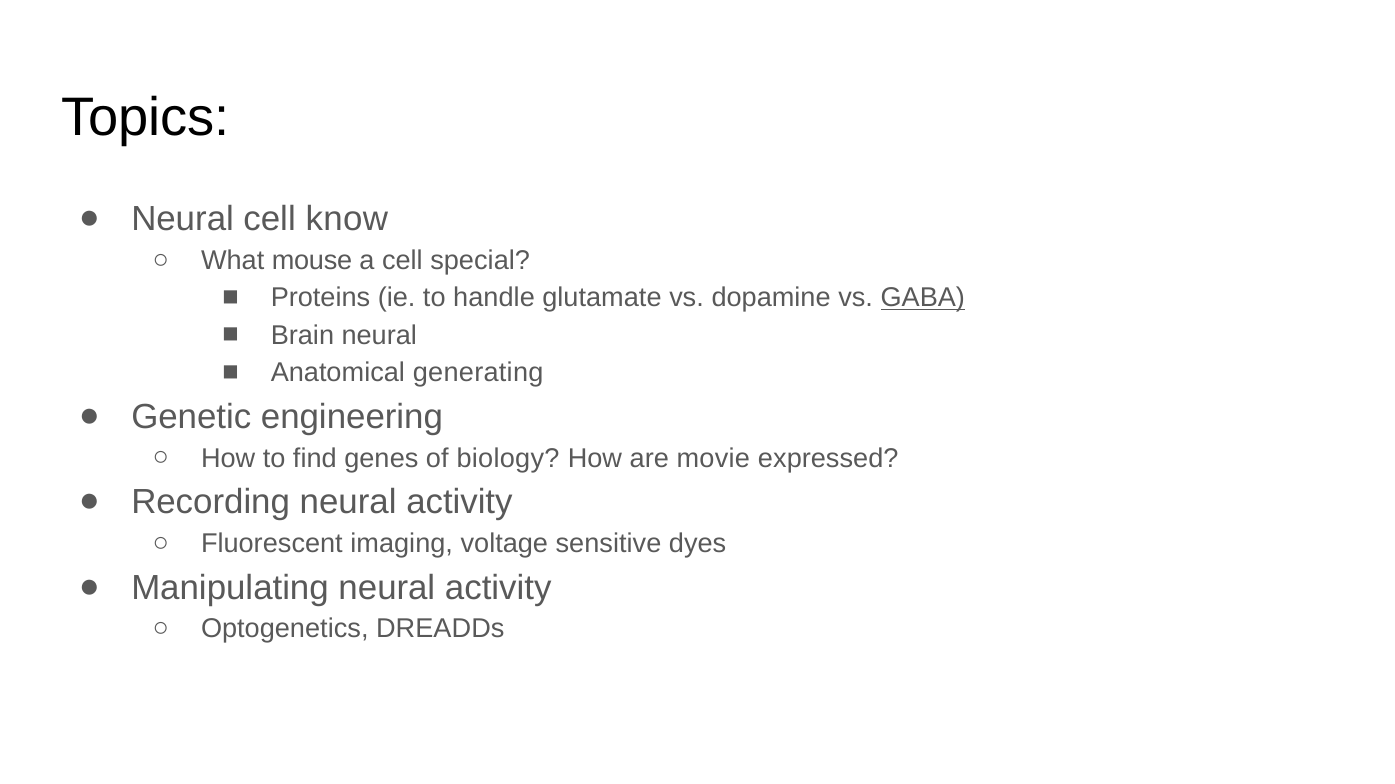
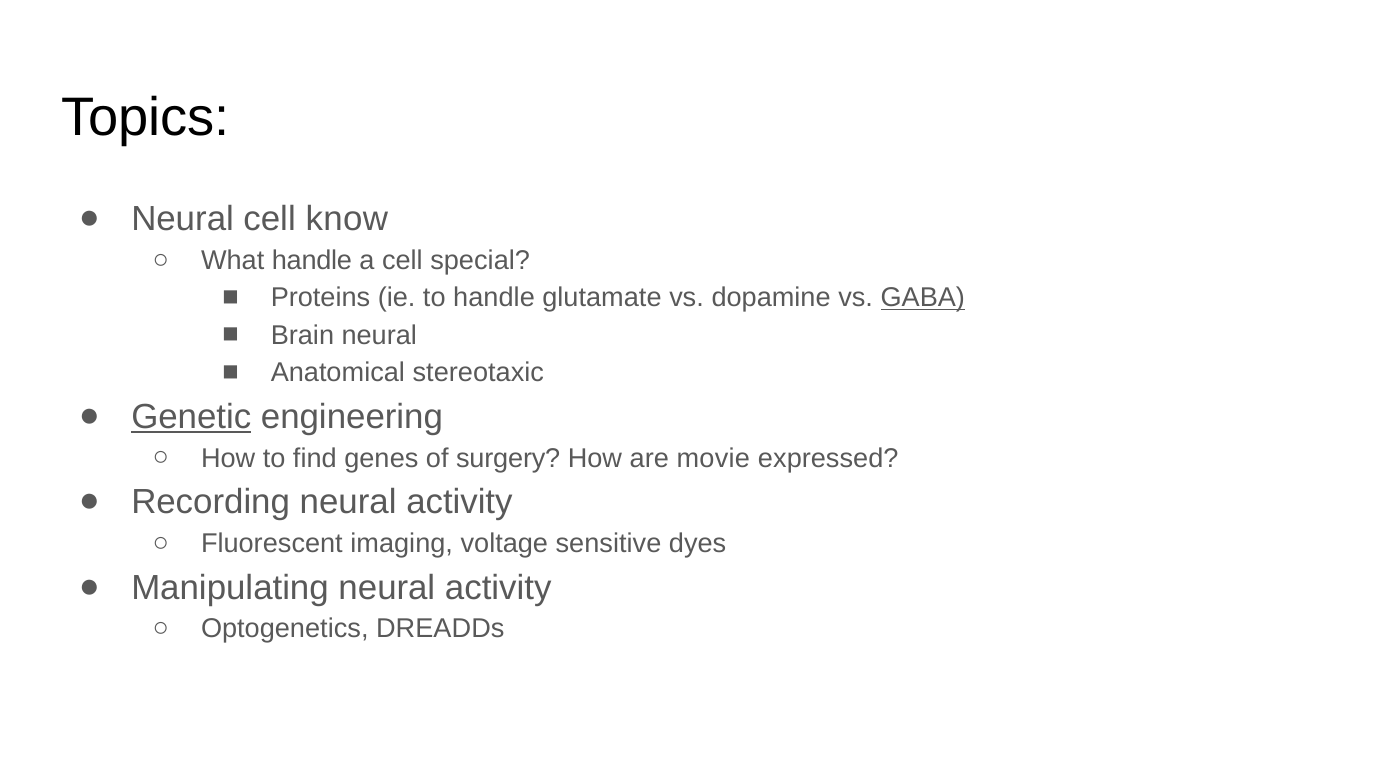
What mouse: mouse -> handle (312, 261)
generating: generating -> stereotaxic (478, 373)
Genetic underline: none -> present (191, 417)
biology: biology -> surgery (508, 459)
